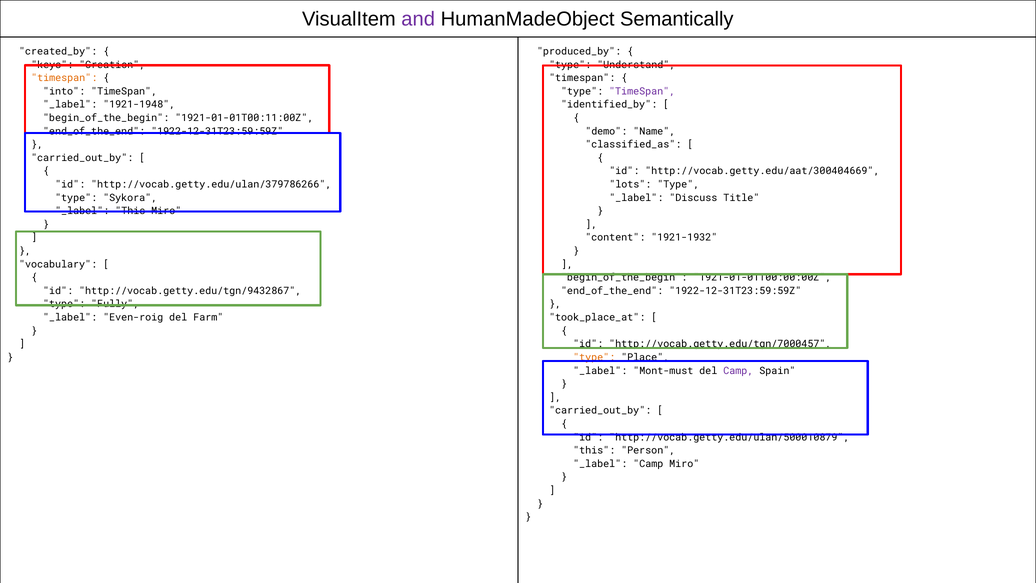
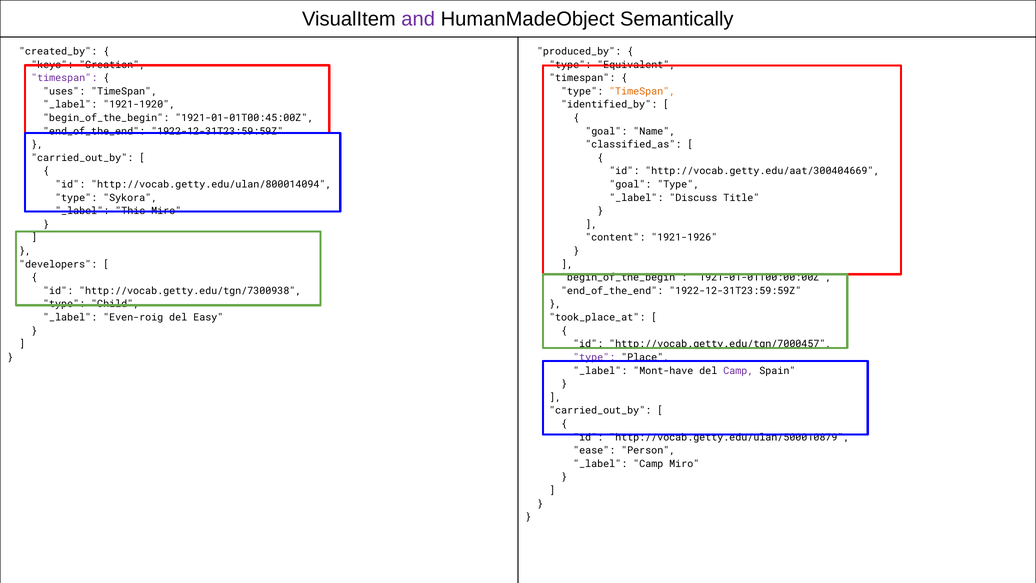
Understand: Understand -> Equivalent (636, 65)
timespan colour: orange -> purple (64, 78)
into: into -> uses (64, 91)
TimeSpan colour: purple -> orange (642, 91)
1921-1948: 1921-1948 -> 1921-1920 (139, 105)
1921-01-01T00:11:00Z: 1921-01-01T00:11:00Z -> 1921-01-01T00:45:00Z (244, 118)
demo: demo -> goal (606, 131)
http://vocab.getty.edu/ulan/379786266: http://vocab.getty.edu/ulan/379786266 -> http://vocab.getty.edu/ulan/800014094 (211, 184)
lots: lots -> goal (630, 184)
1921-1932: 1921-1932 -> 1921-1926 (684, 238)
vocabulary: vocabulary -> developers (58, 264)
http://vocab.getty.edu/tgn/9432867: http://vocab.getty.edu/tgn/9432867 -> http://vocab.getty.edu/tgn/7300938 (190, 291)
Fully: Fully -> Child (115, 304)
Farm: Farm -> Easy (208, 317)
type colour: orange -> purple (594, 357)
Mont-must: Mont-must -> Mont-have (663, 371)
this: this -> ease (594, 450)
